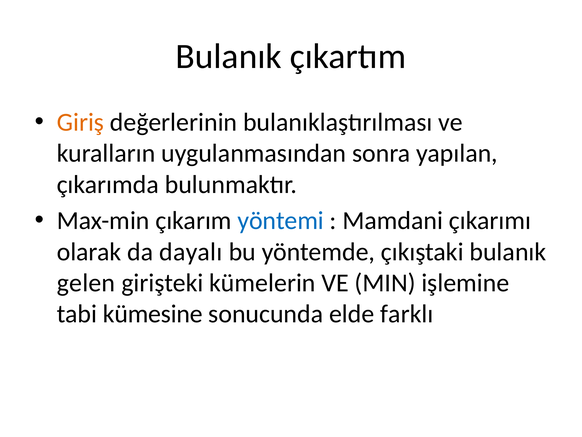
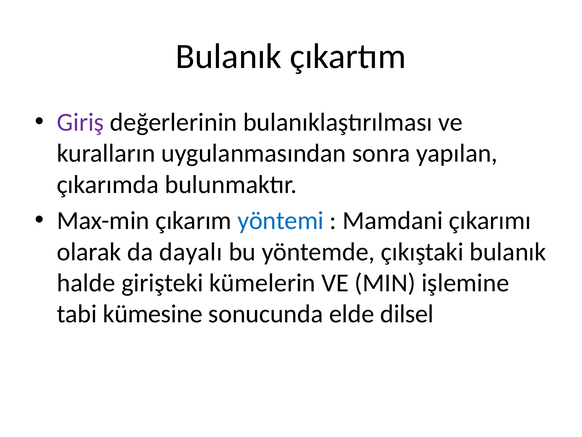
Giriş colour: orange -> purple (80, 122)
gelen: gelen -> halde (86, 283)
farklı: farklı -> dilsel (407, 314)
